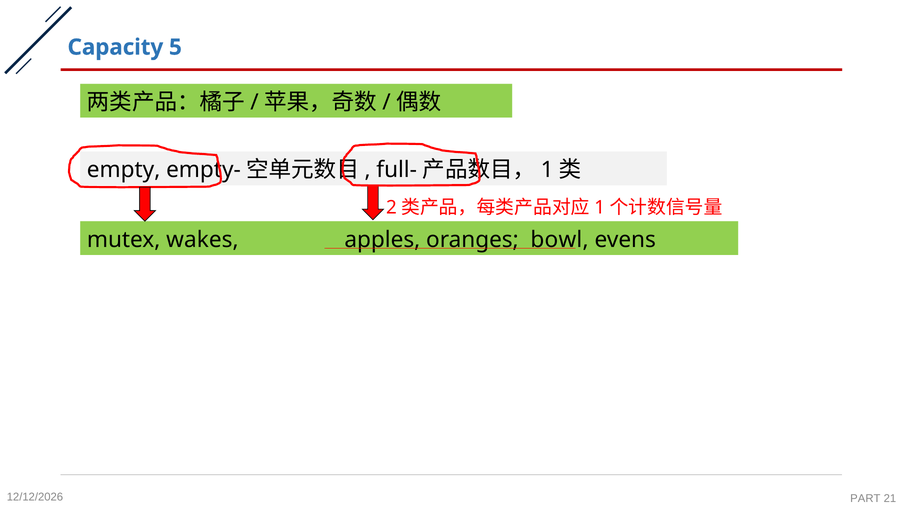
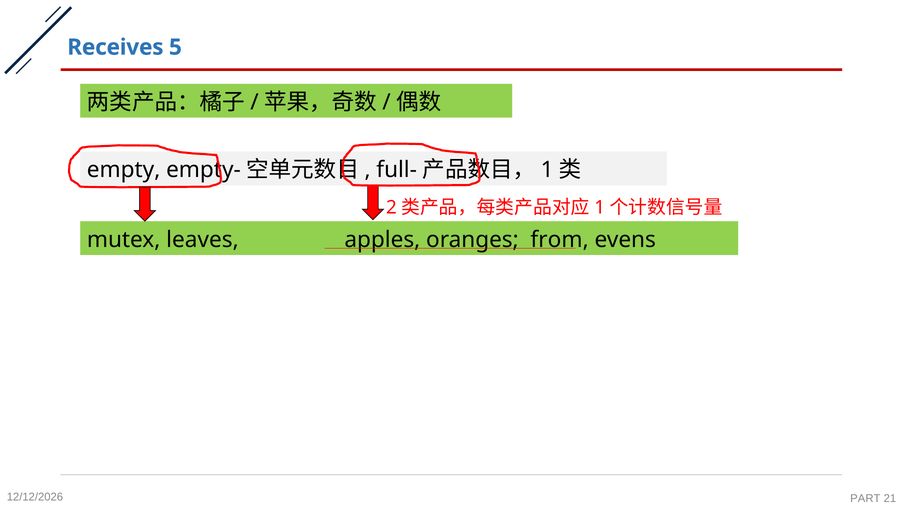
Capacity: Capacity -> Receives (115, 47)
wakes: wakes -> leaves (202, 240)
bowl: bowl -> from (560, 240)
